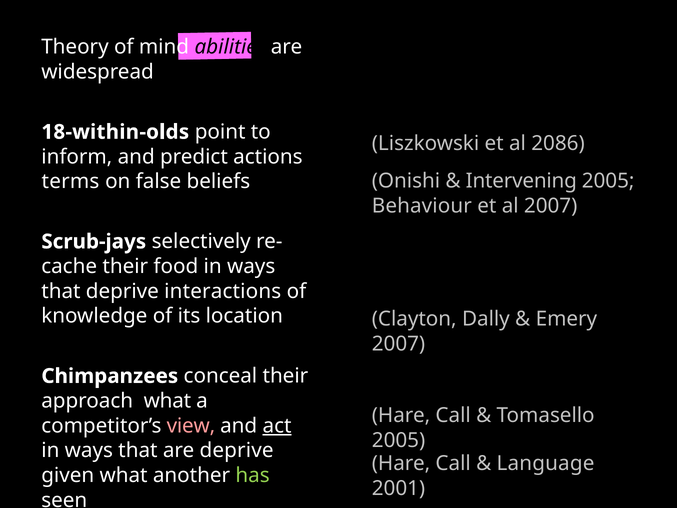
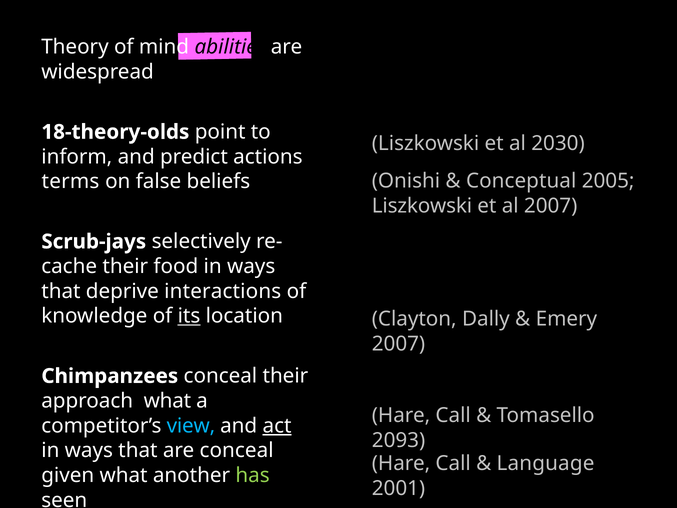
18-within-olds: 18-within-olds -> 18-theory-olds (115, 132)
2086: 2086 -> 2030 (558, 144)
Intervening: Intervening -> Conceptual (521, 181)
Behaviour: Behaviour -> Liszkowski (422, 206)
its underline: none -> present (189, 316)
view colour: pink -> light blue (191, 426)
2005: 2005 -> 2093 (399, 440)
are deprive: deprive -> conceal (237, 450)
